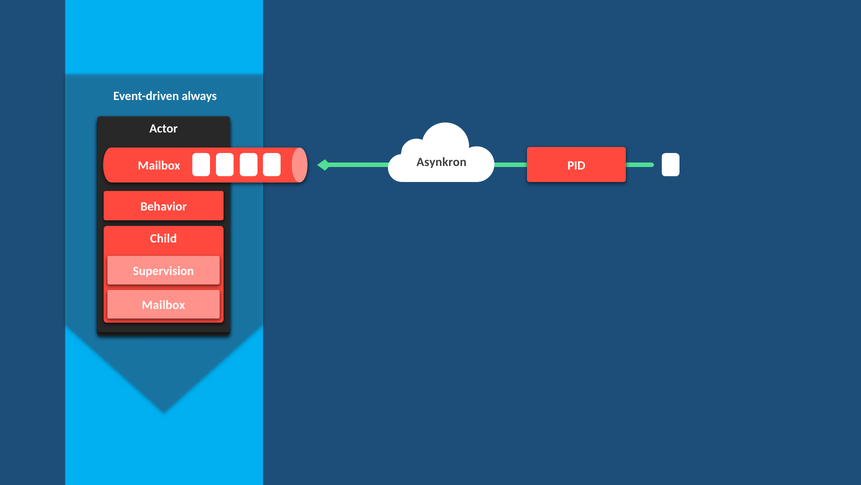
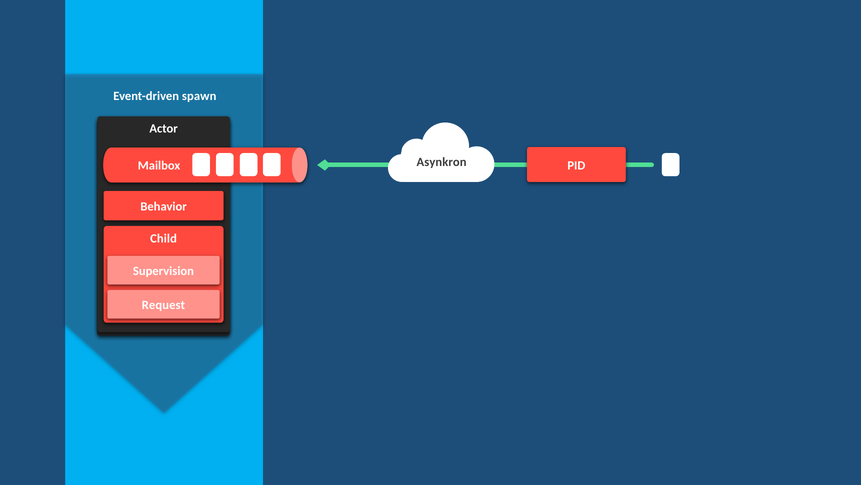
always: always -> spawn (199, 96)
Mailbox: Mailbox -> Request (163, 305)
